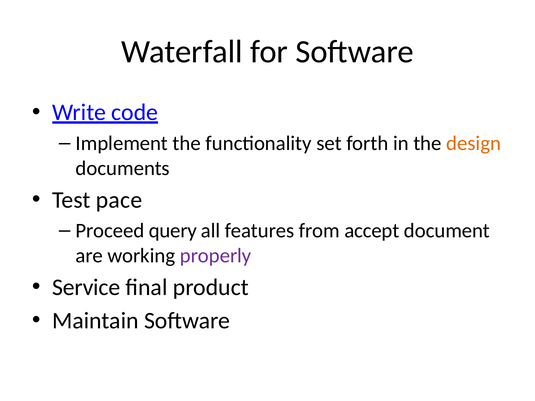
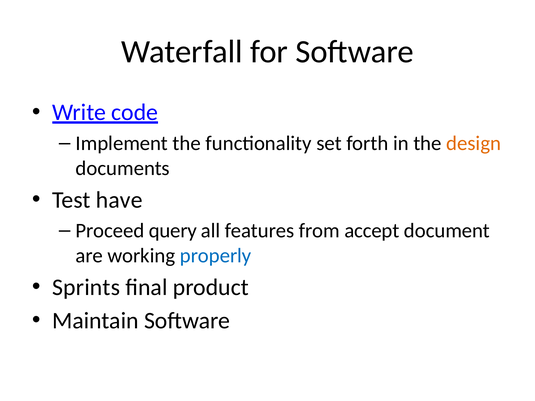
pace: pace -> have (119, 200)
properly colour: purple -> blue (216, 256)
Service: Service -> Sprints (86, 287)
